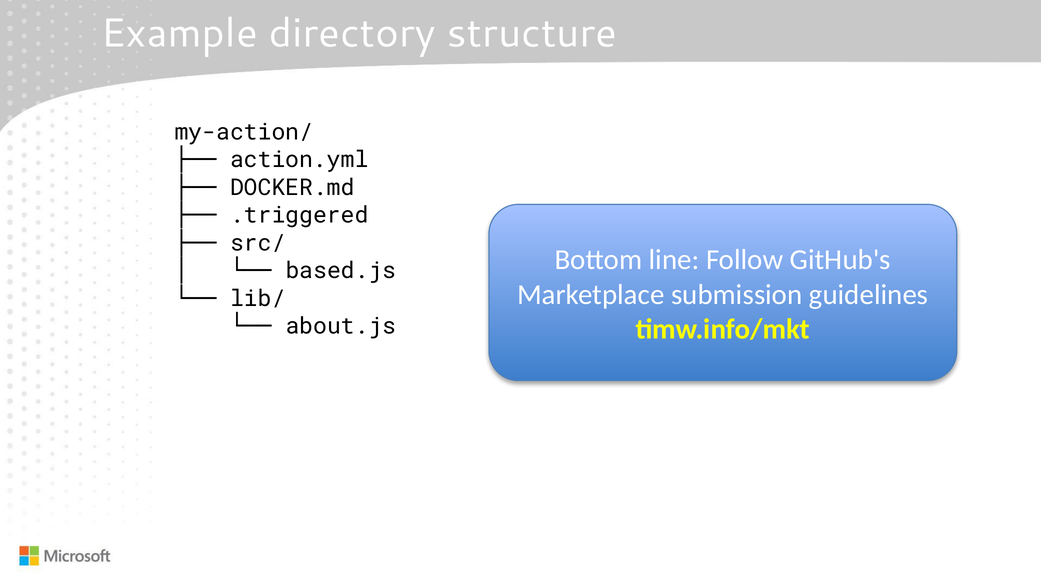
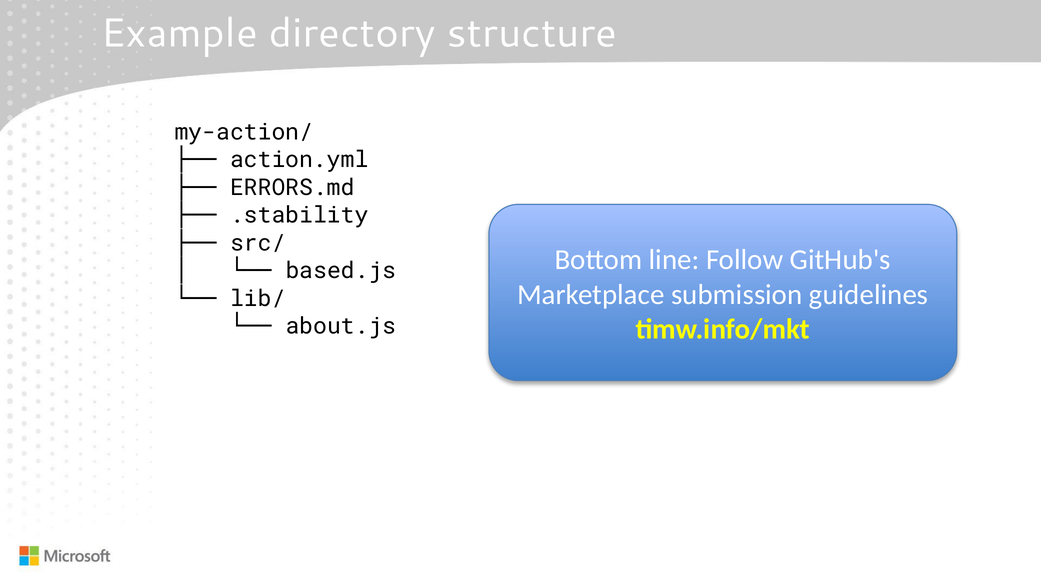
DOCKER.md: DOCKER.md -> ERRORS.md (292, 188)
.triggered: .triggered -> .stability (299, 215)
